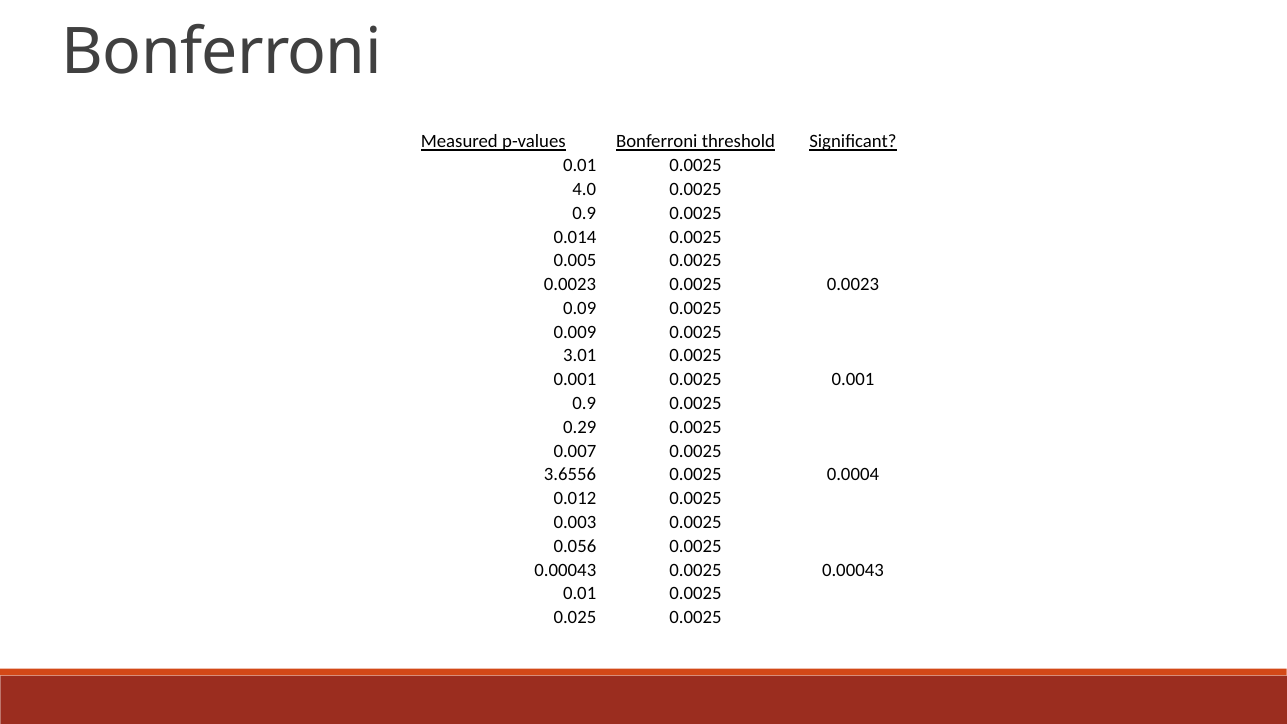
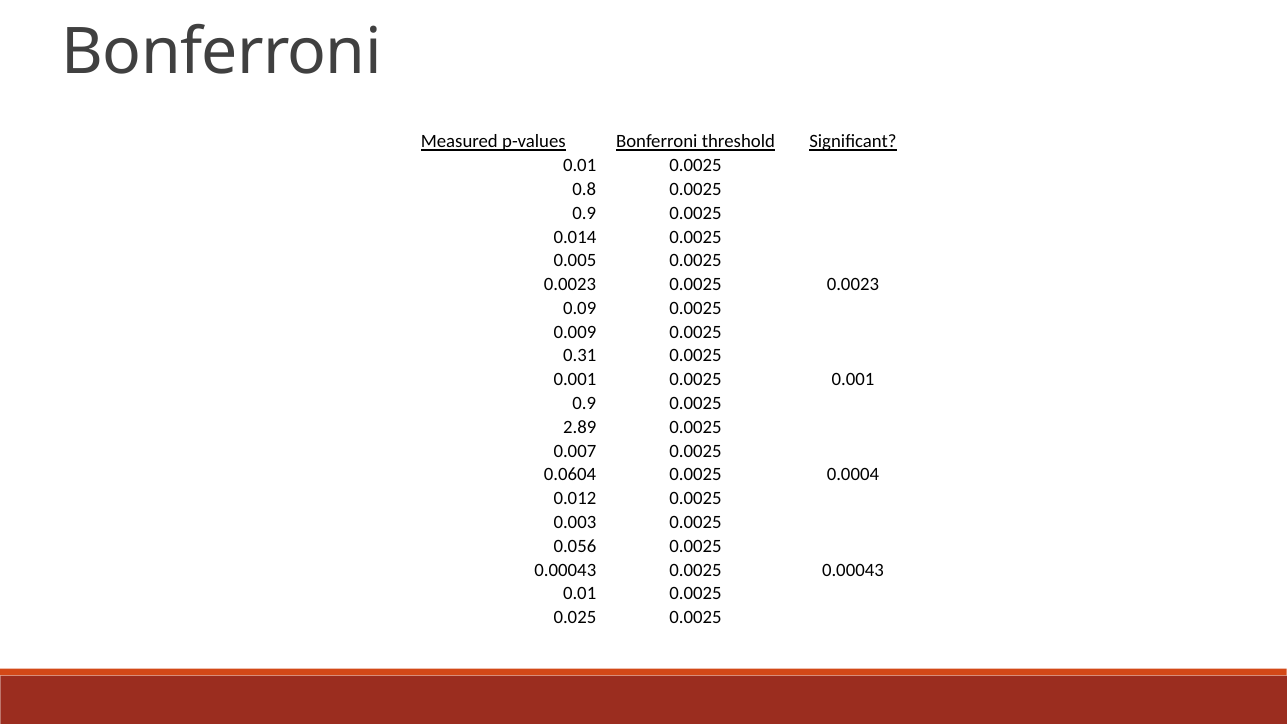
4.0: 4.0 -> 0.8 (584, 189)
3.01: 3.01 -> 0.31 (580, 356)
0.29: 0.29 -> 2.89 (580, 427)
3.6556: 3.6556 -> 0.0604 (570, 475)
